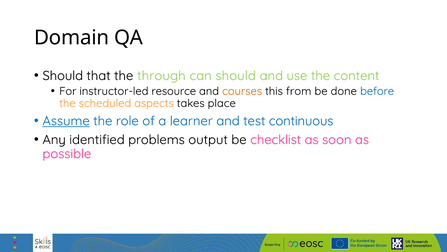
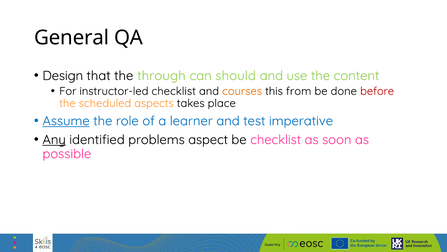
Domain: Domain -> General (72, 38)
Should: Should -> Design (63, 76)
instructor-led resource: resource -> checklist (174, 91)
before colour: blue -> red (377, 91)
continuous: continuous -> imperative (301, 121)
Any underline: none -> present (54, 139)
output: output -> aspect (208, 139)
